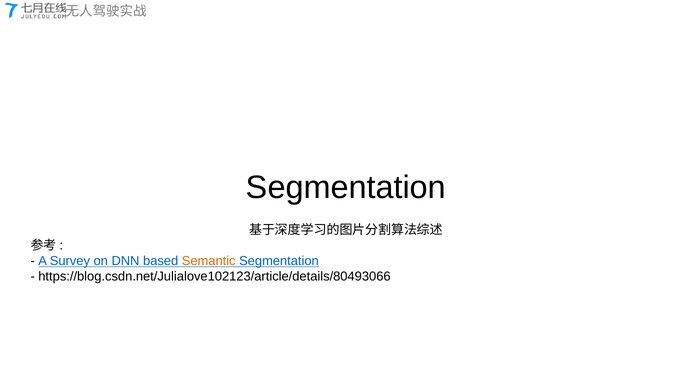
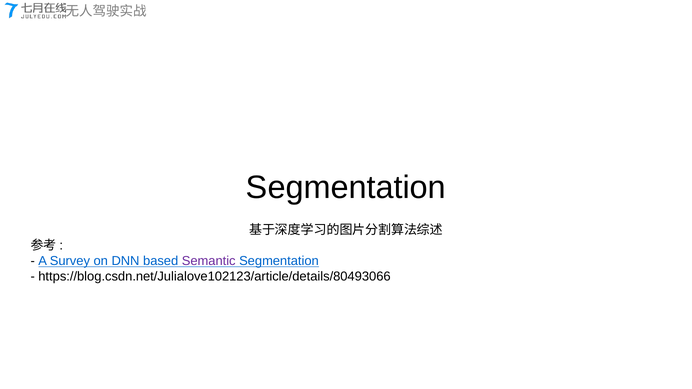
Semantic colour: orange -> purple (209, 261)
